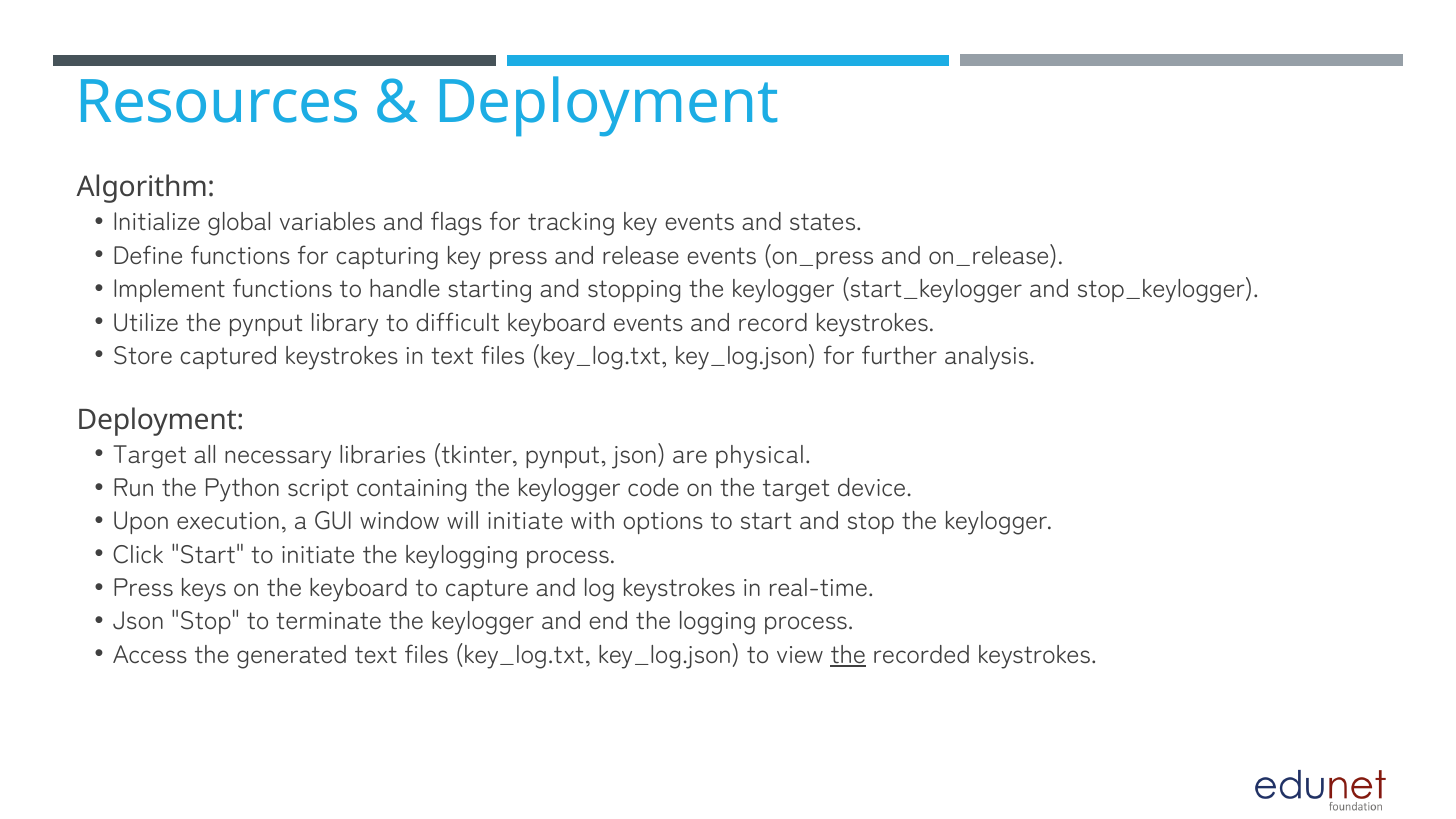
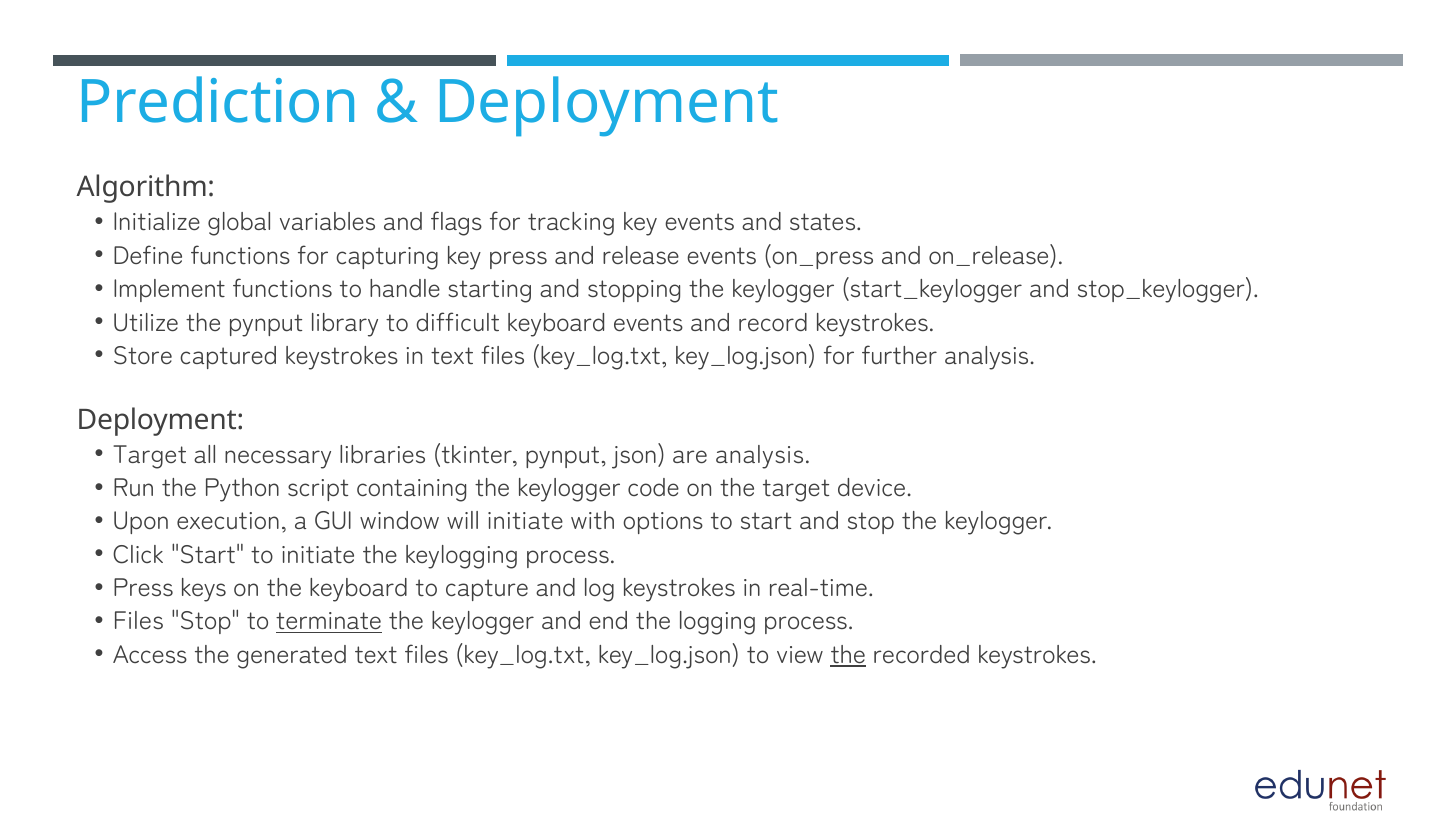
Resources: Resources -> Prediction (218, 103)
are physical: physical -> analysis (763, 455)
Json: Json -> Files (138, 622)
terminate underline: none -> present (329, 622)
